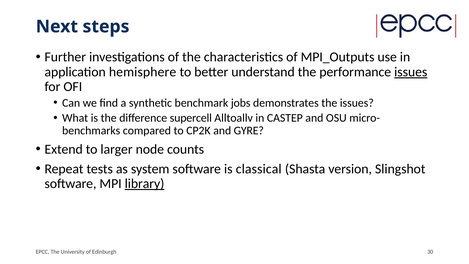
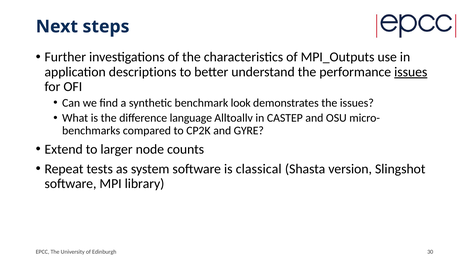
hemisphere: hemisphere -> descriptions (143, 72)
jobs: jobs -> look (241, 103)
supercell: supercell -> language (191, 118)
library underline: present -> none (145, 184)
